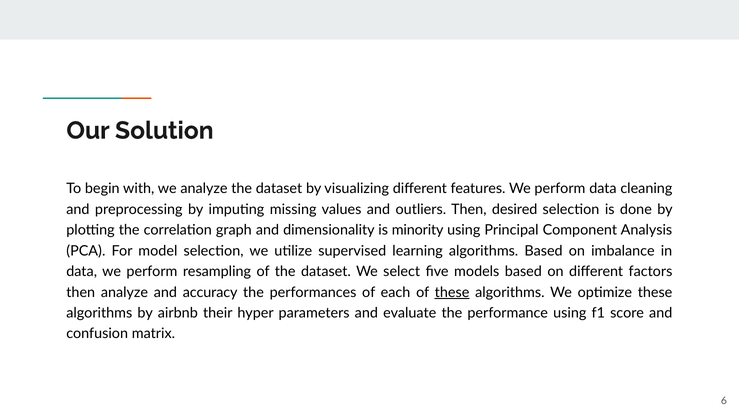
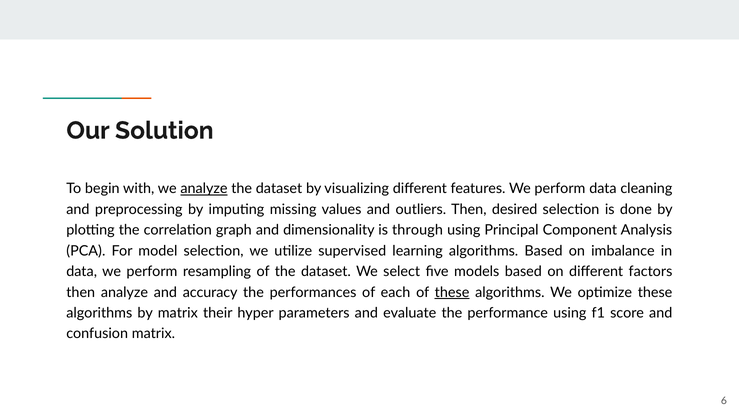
analyze underline: none -> present (204, 189)
minority: minority -> through (418, 230)
by airbnb: airbnb -> matrix (178, 313)
